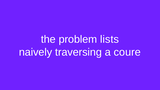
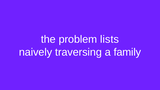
coure: coure -> family (127, 52)
